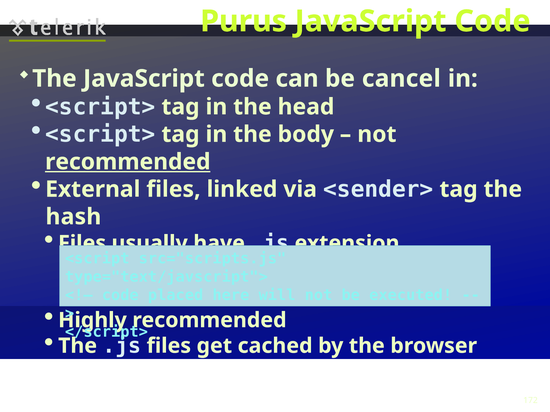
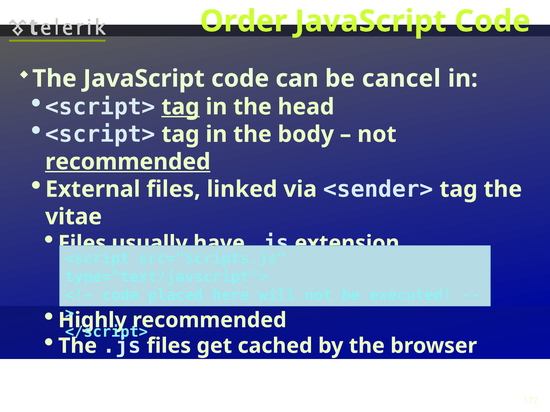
Purus: Purus -> Order (244, 21)
tag underline: none -> present (181, 107)
hash: hash -> vitae (74, 217)
